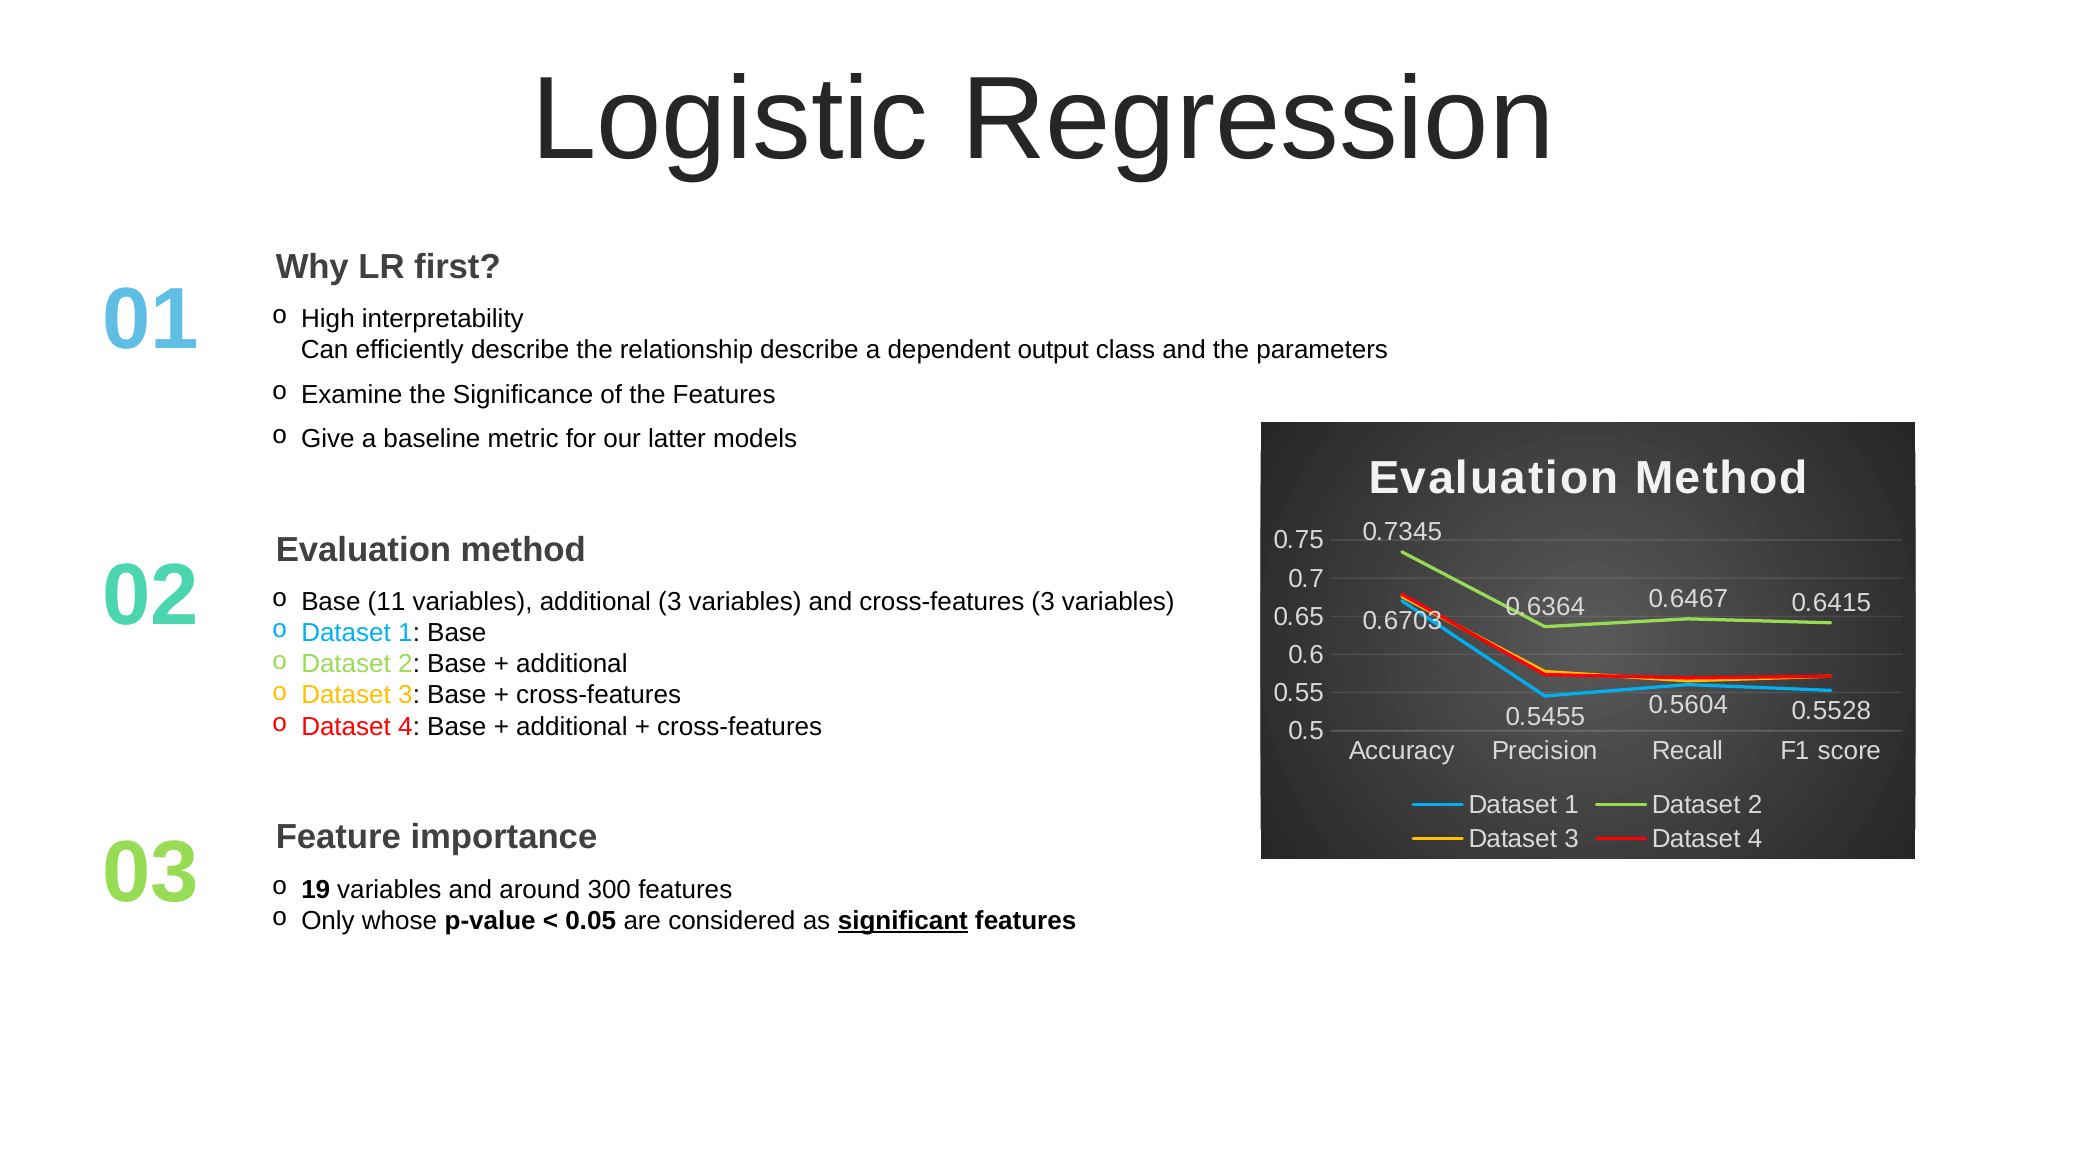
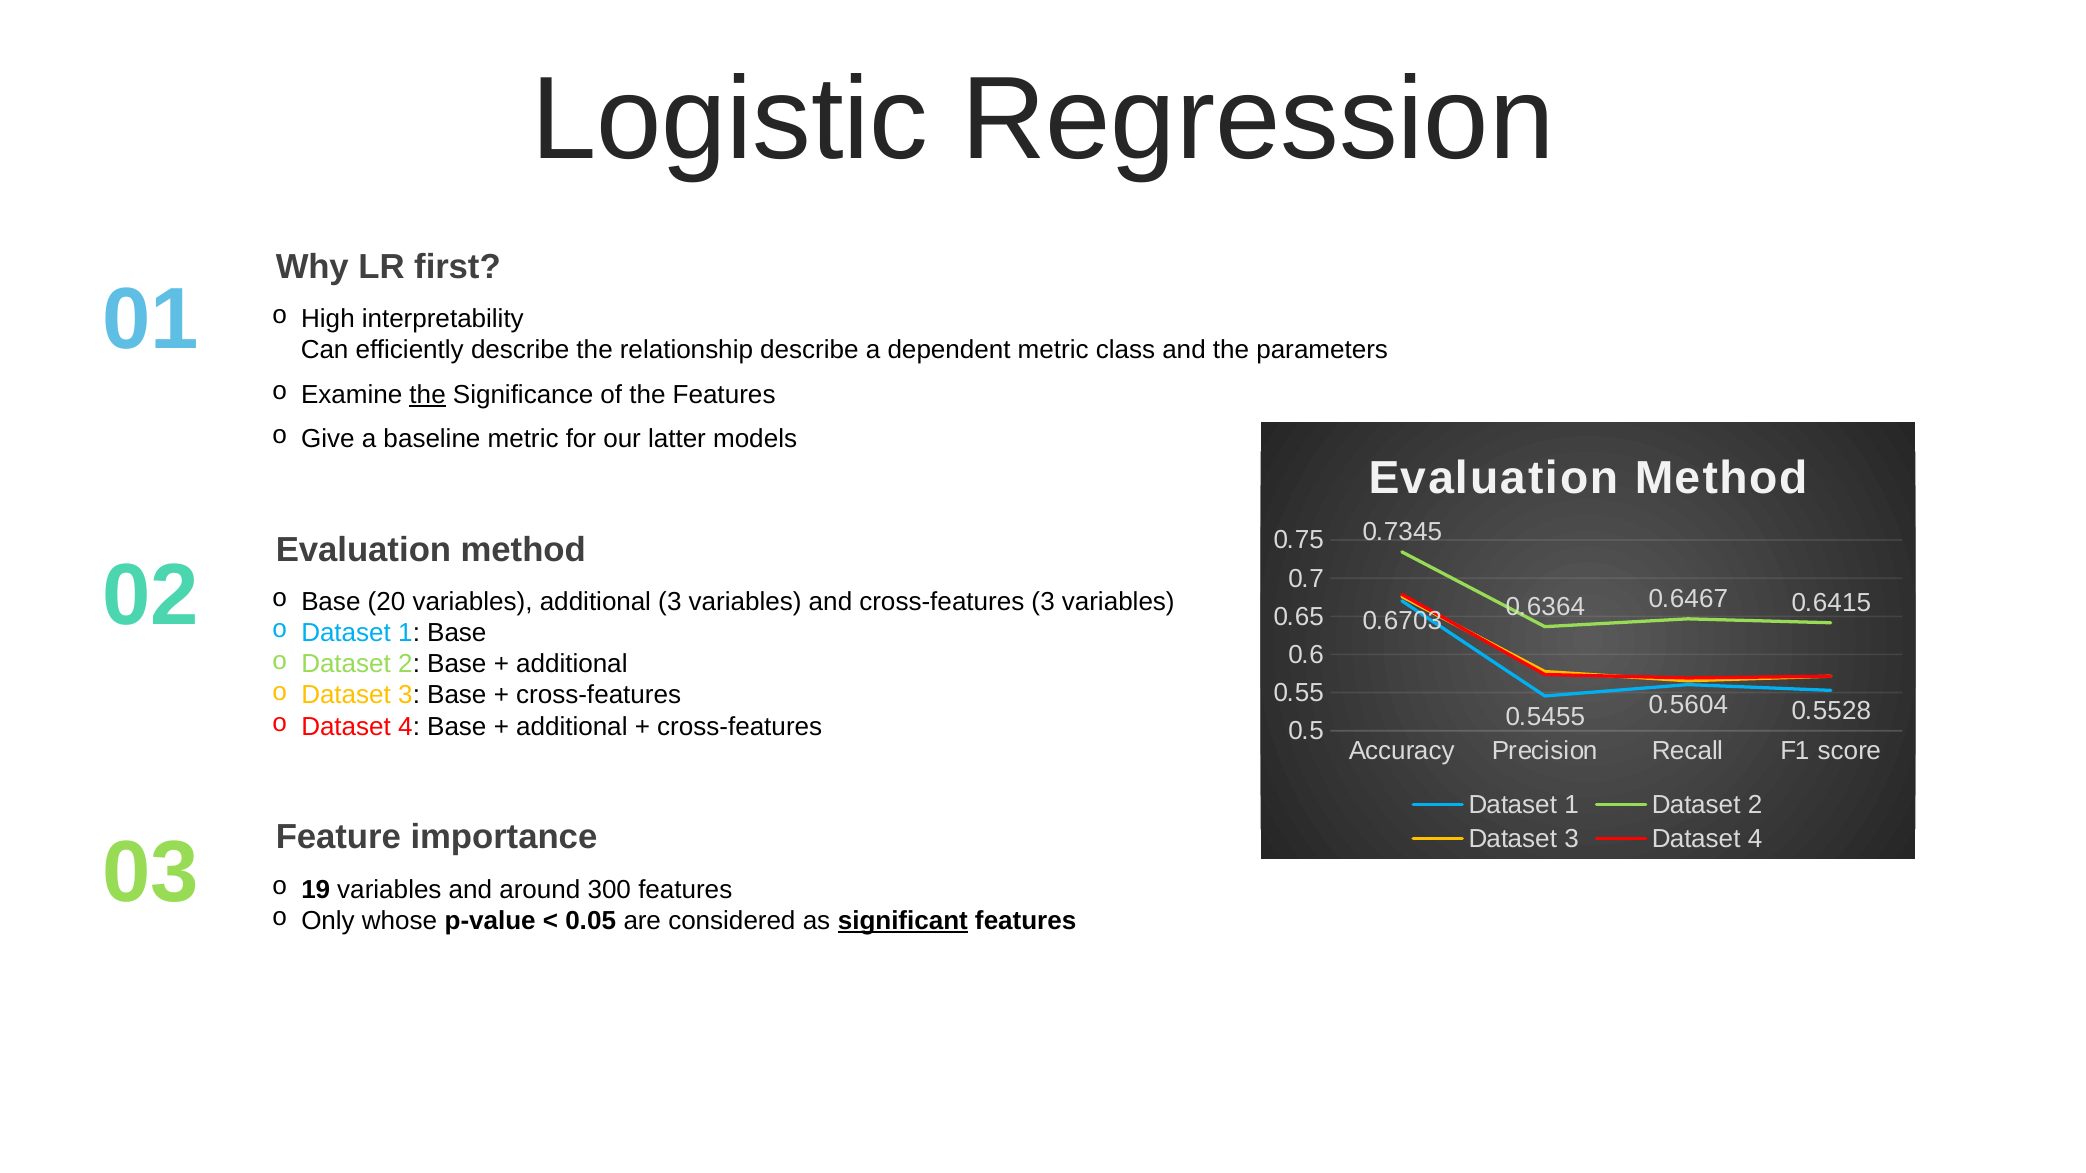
dependent output: output -> metric (1053, 350)
the underline: none -> present (428, 395)
11: 11 -> 20 (386, 602)
